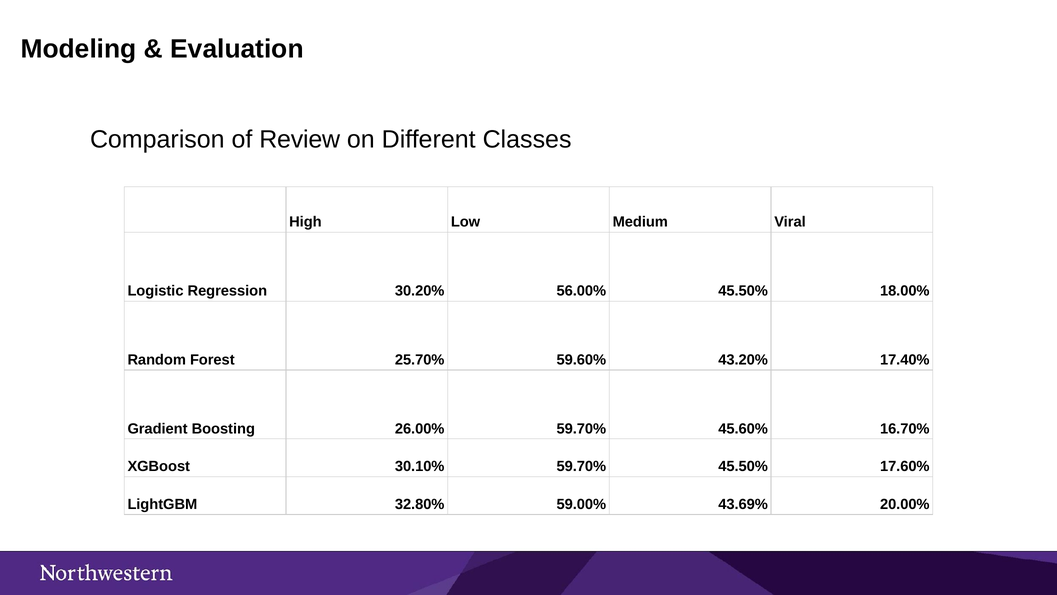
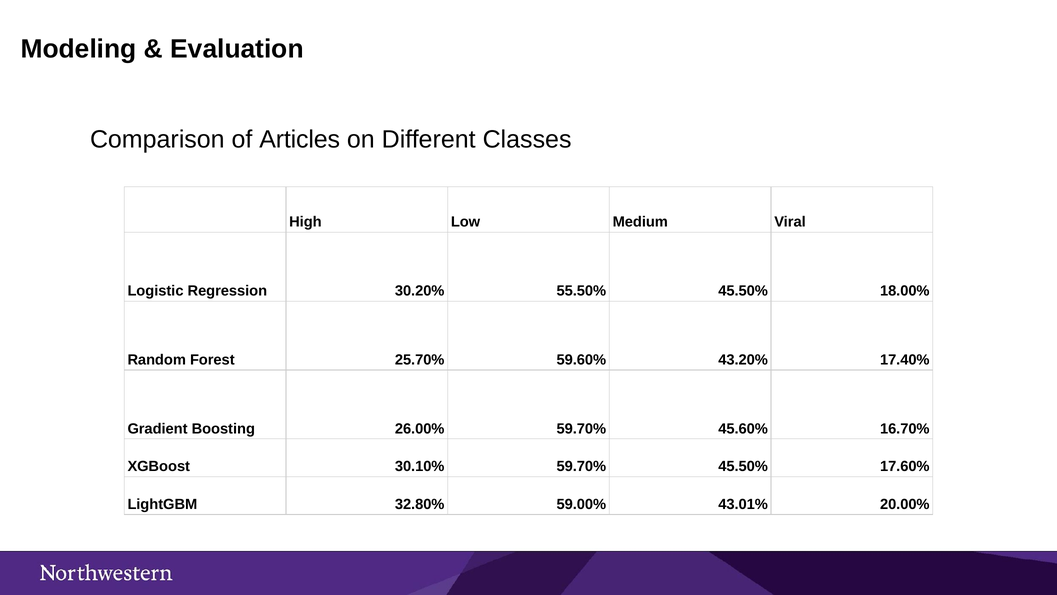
Review: Review -> Articles (300, 139)
56.00%: 56.00% -> 55.50% (581, 291)
43.69%: 43.69% -> 43.01% (743, 504)
